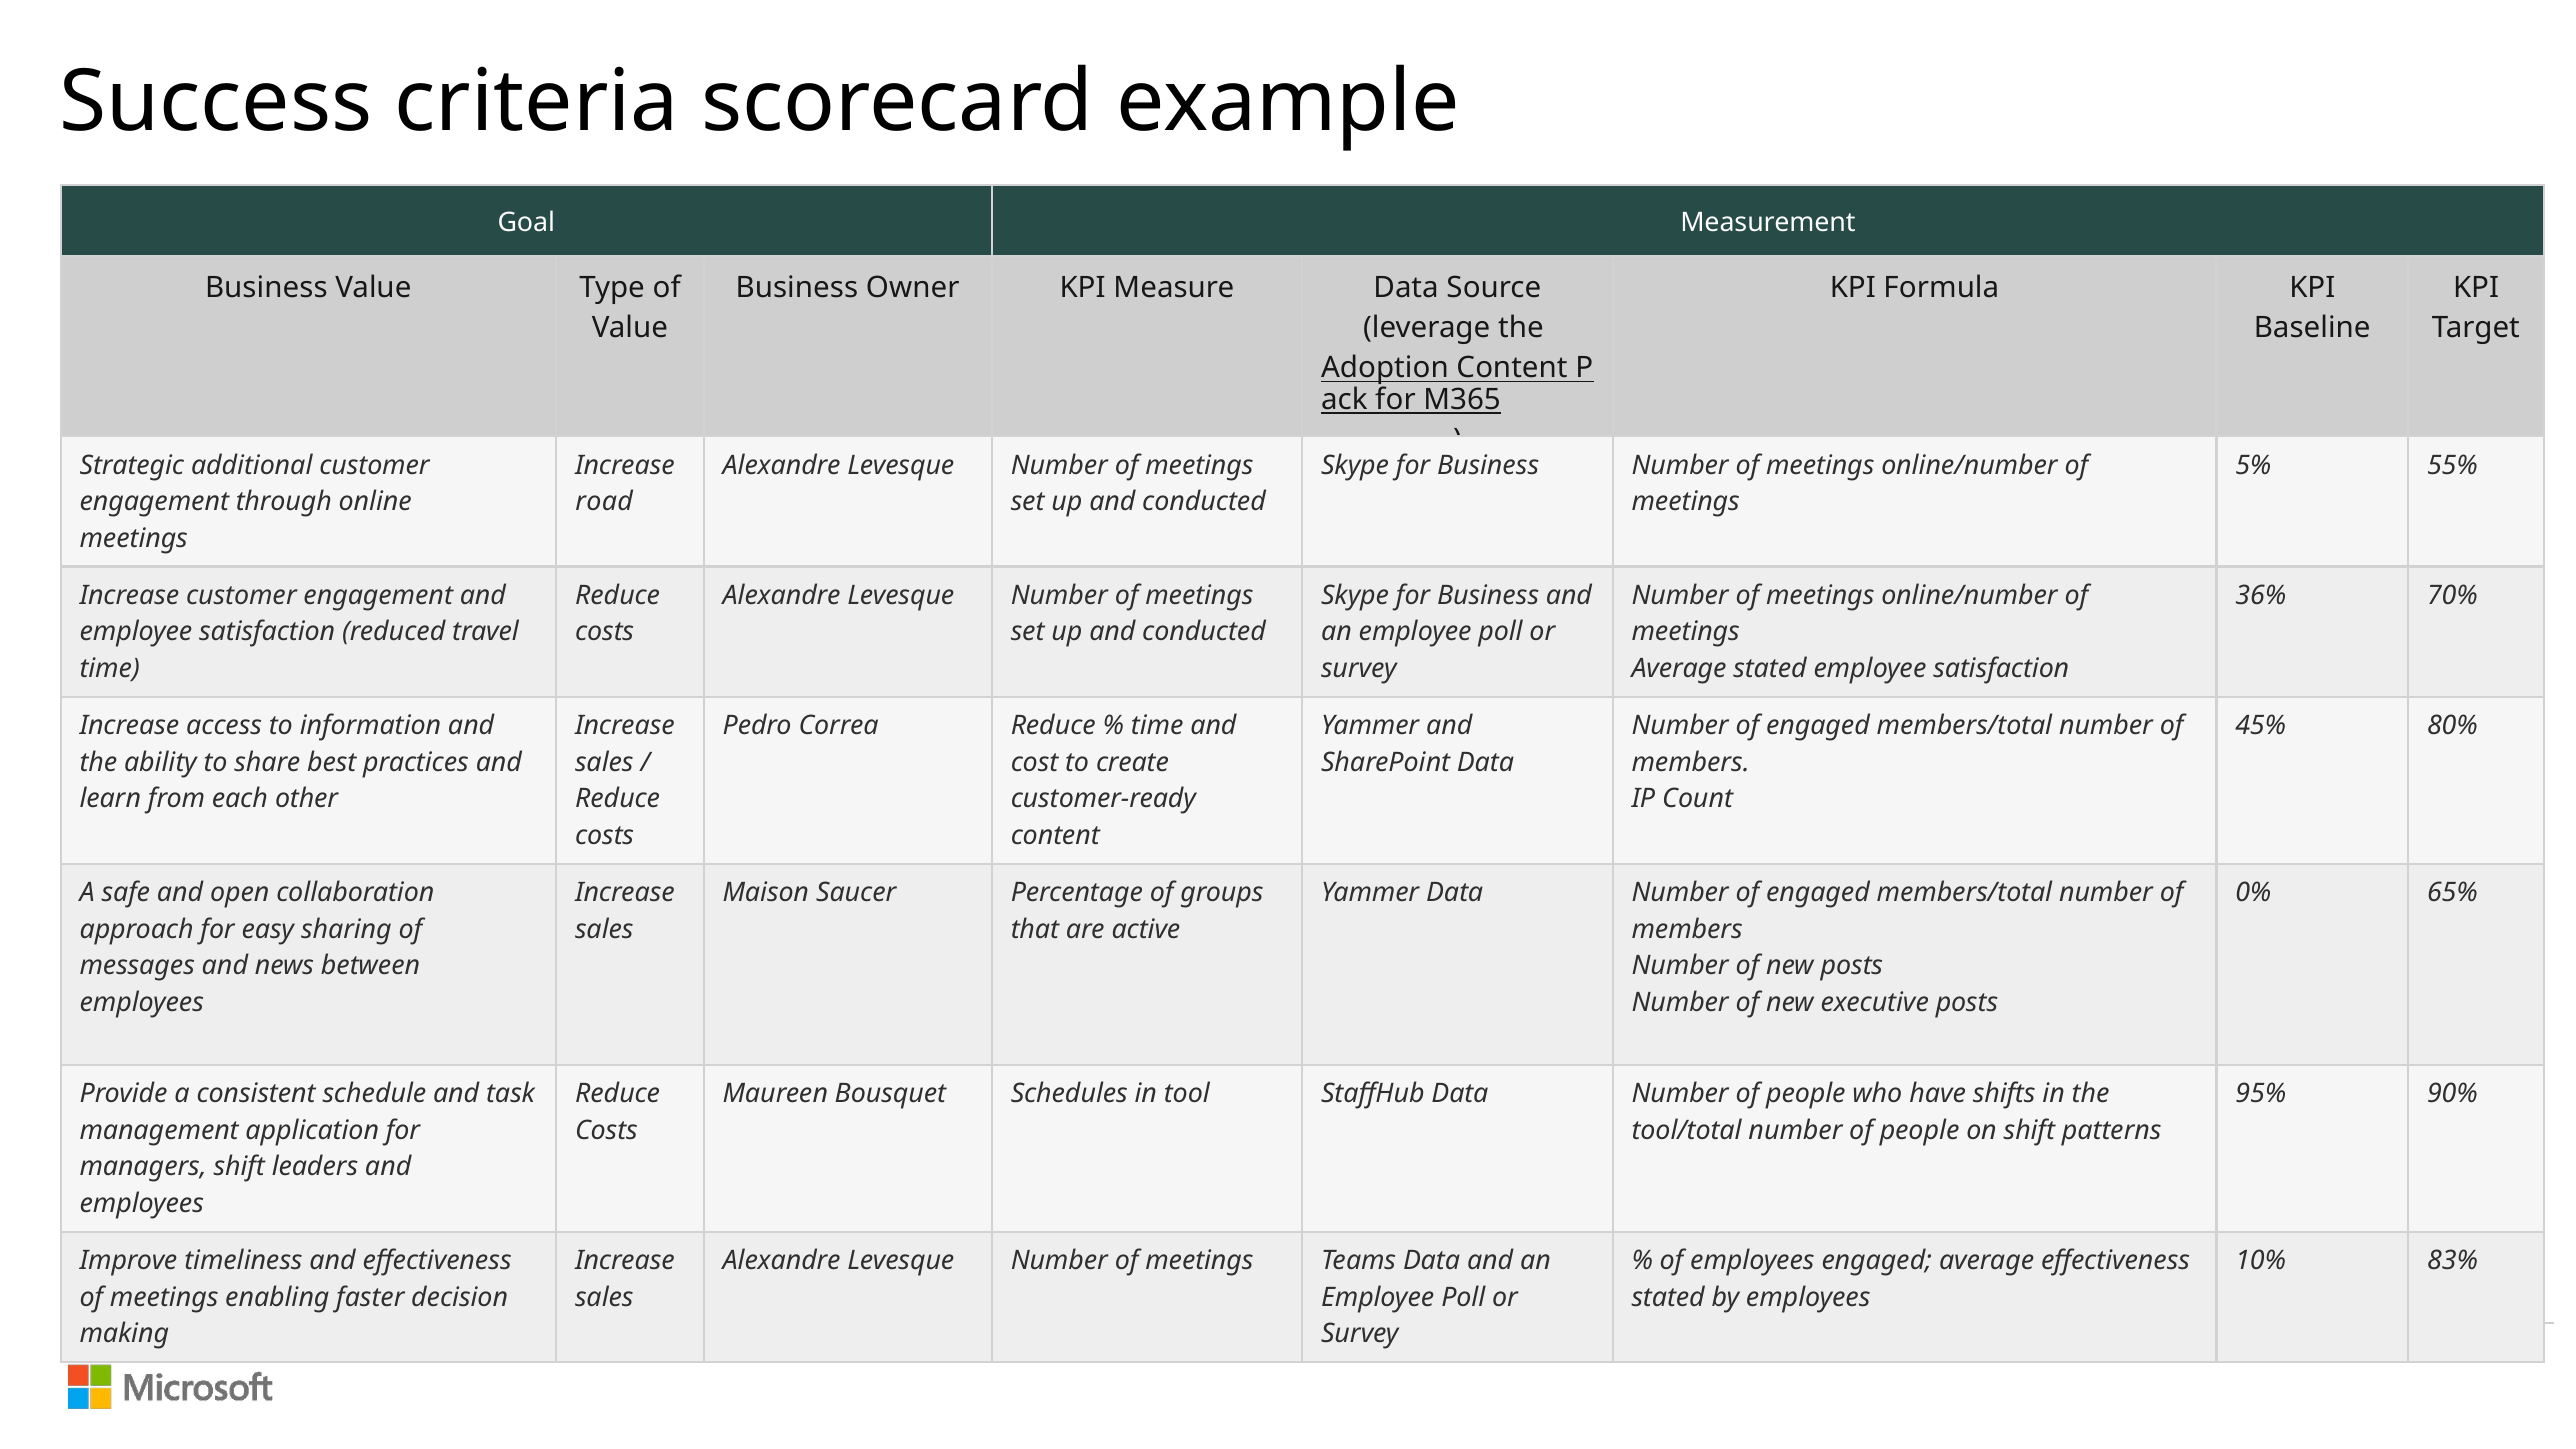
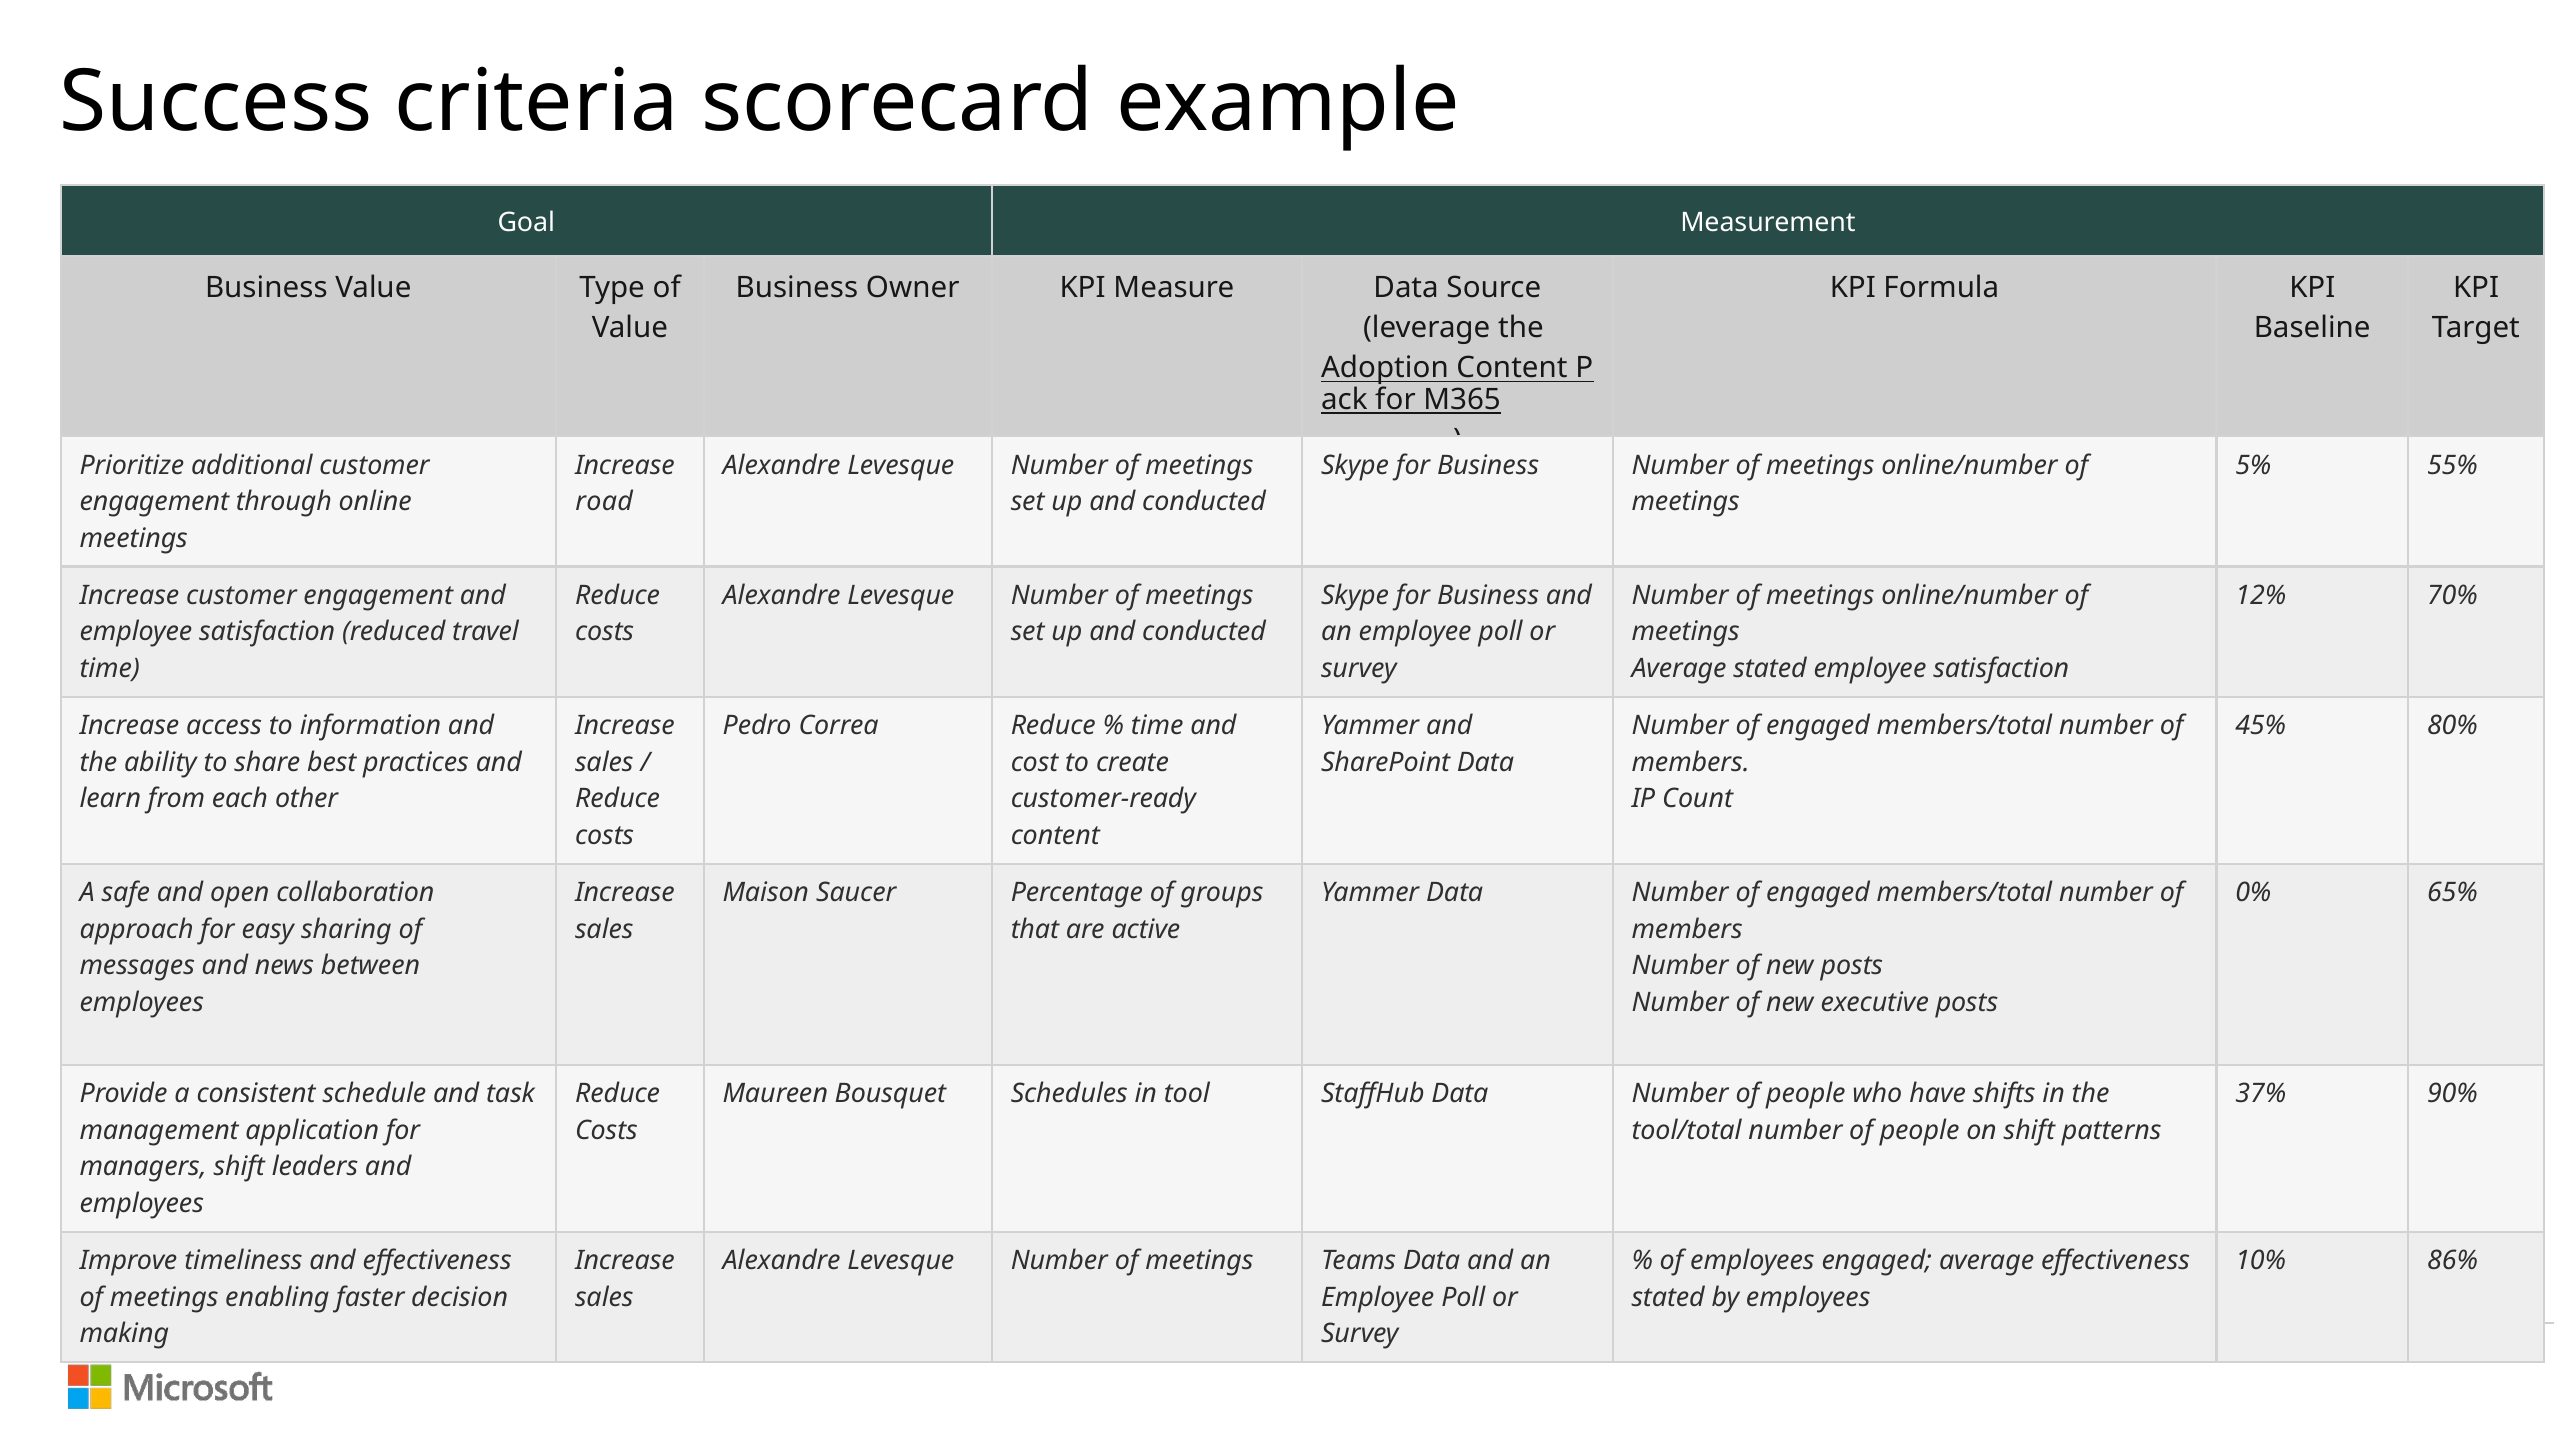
Strategic: Strategic -> Prioritize (132, 465)
36%: 36% -> 12% (2261, 596)
95%: 95% -> 37% (2261, 1094)
83%: 83% -> 86% (2453, 1261)
